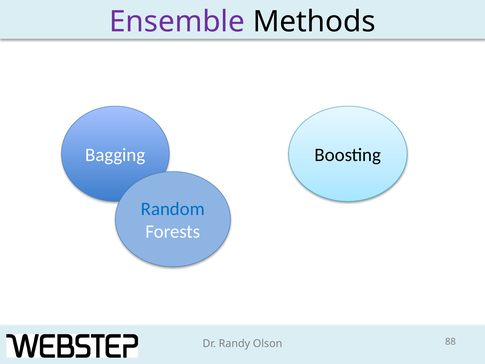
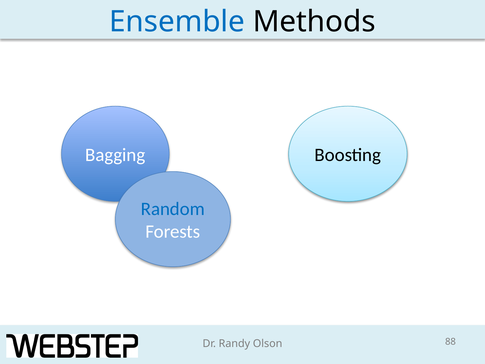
Ensemble colour: purple -> blue (177, 22)
